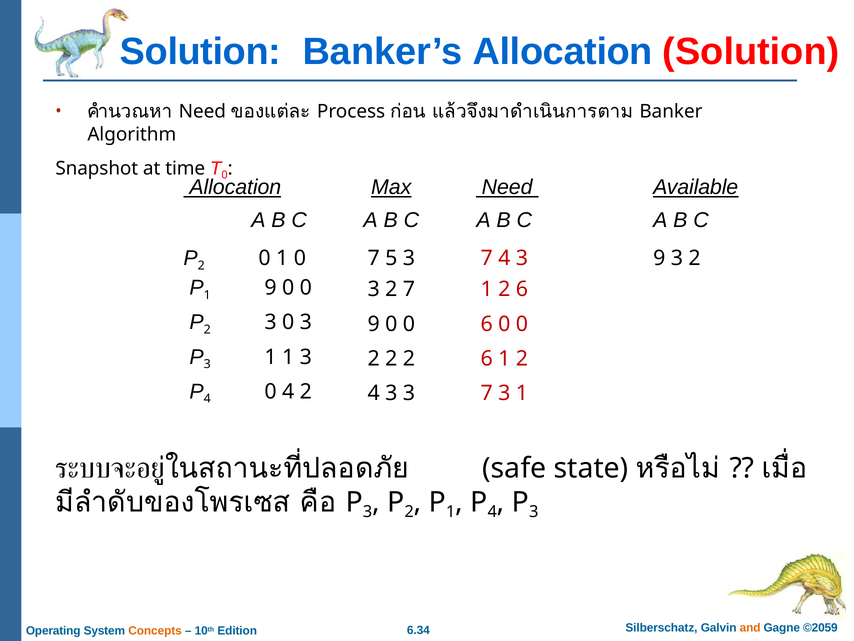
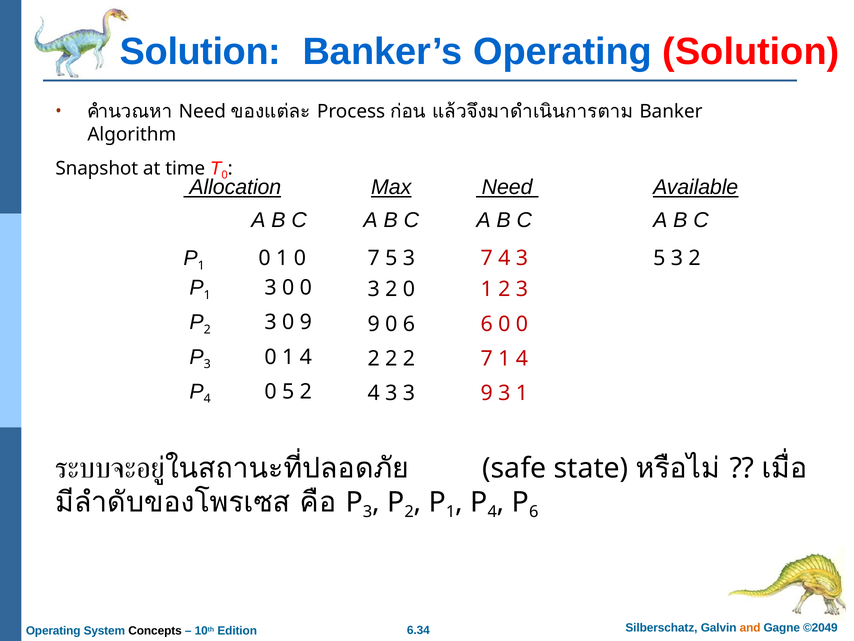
Banker’s Allocation: Allocation -> Operating (563, 52)
2: 2 -> 1 (201, 265)
4 3 9: 9 -> 5 (659, 258)
1 9: 9 -> 3 (271, 288)
2 7: 7 -> 0 (409, 289)
1 2 6: 6 -> 3 (522, 289)
3 0 3: 3 -> 9 (306, 322)
0: 0 -> 6 (409, 324)
1: 1 -> 0 (271, 357)
3: 3 -> 4 (306, 357)
2 2 6: 6 -> 7 (487, 358)
2: 2 -> 4 (522, 358)
0 4: 4 -> 5 (288, 391)
3 3 7: 7 -> 9 (487, 393)
3: 3 -> 6 (534, 512)
©2059: ©2059 -> ©2049 (820, 627)
Concepts colour: orange -> black (155, 630)
